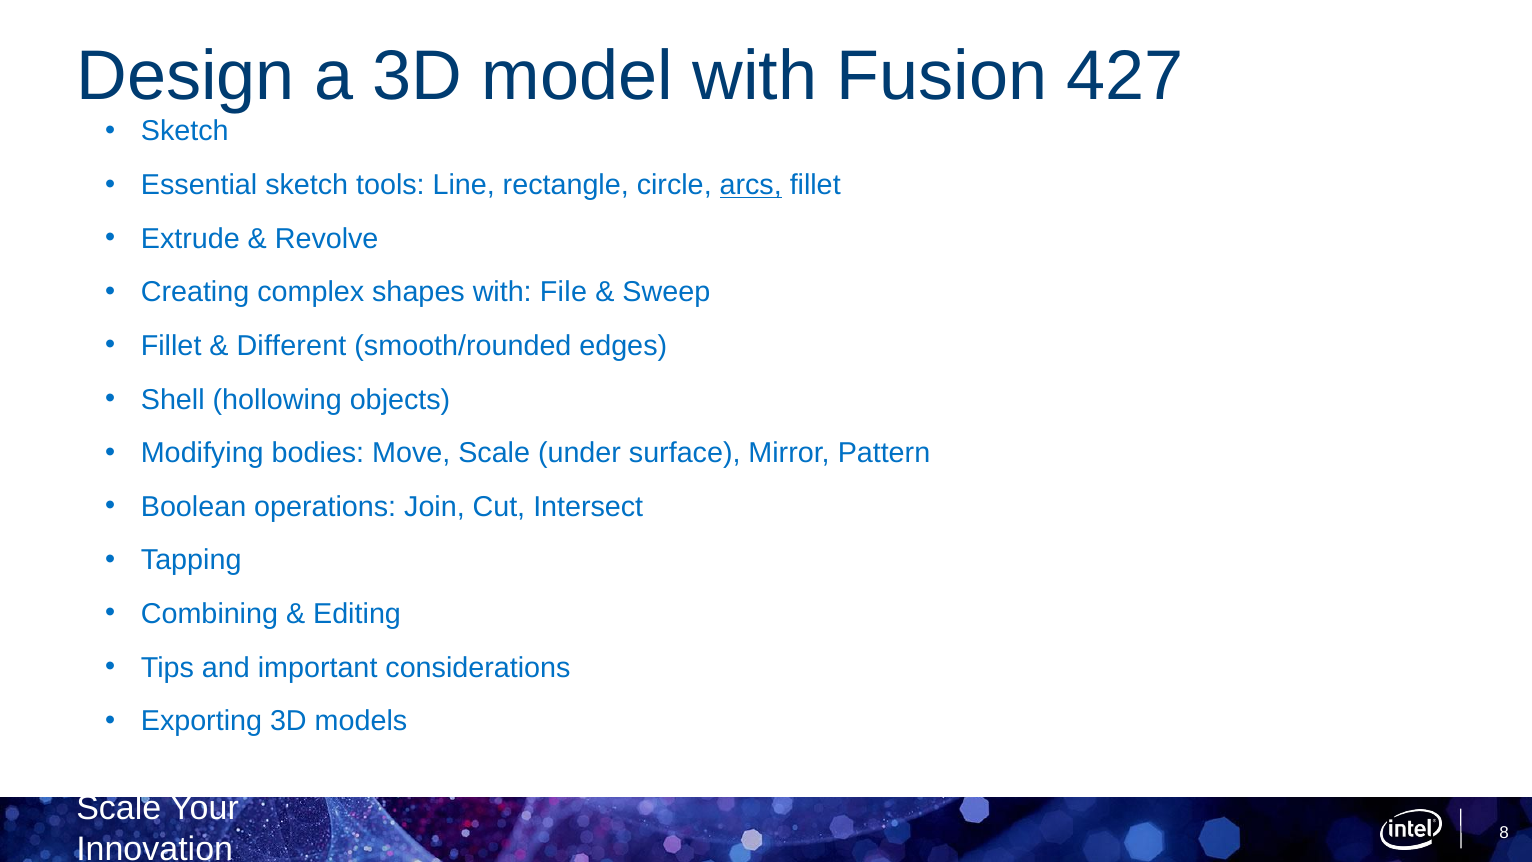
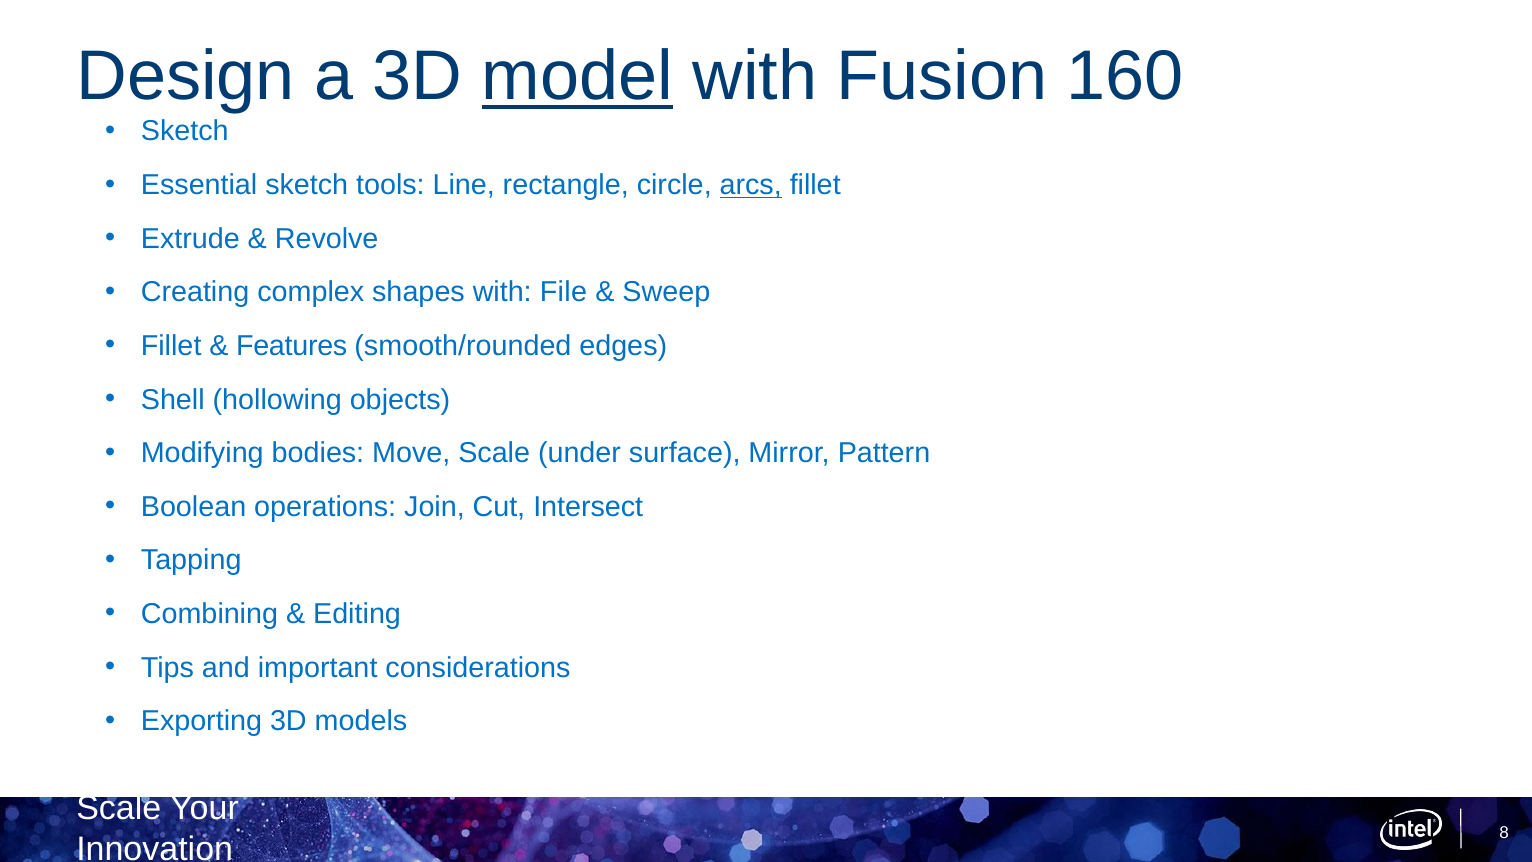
model underline: none -> present (577, 76)
427: 427 -> 160 (1125, 76)
Different: Different -> Features (292, 346)
